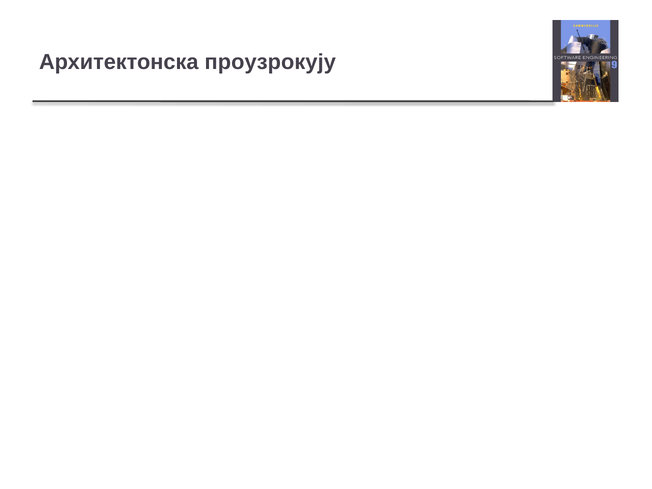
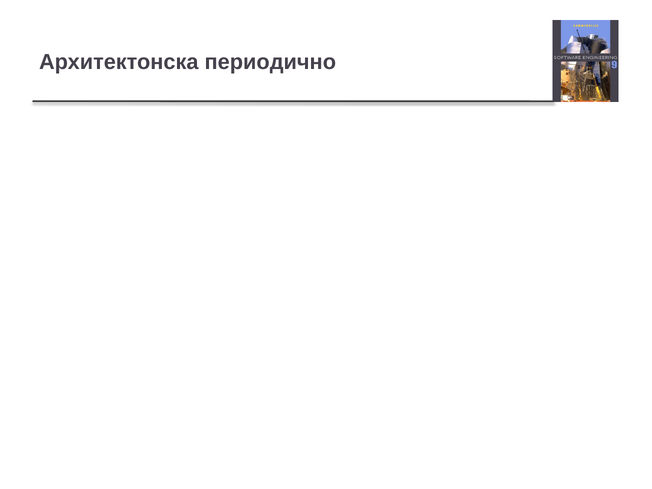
проузрокују: проузрокују -> периодично (270, 62)
